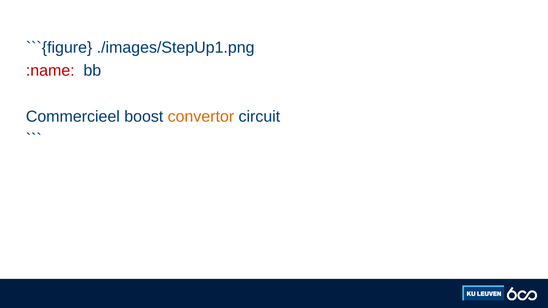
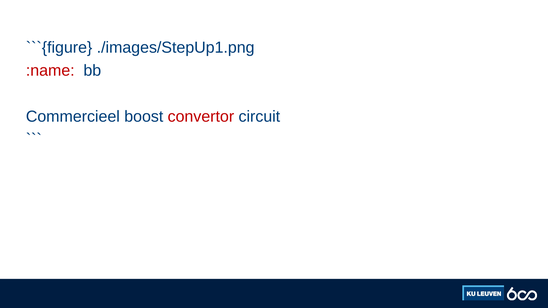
convertor colour: orange -> red (201, 117)
